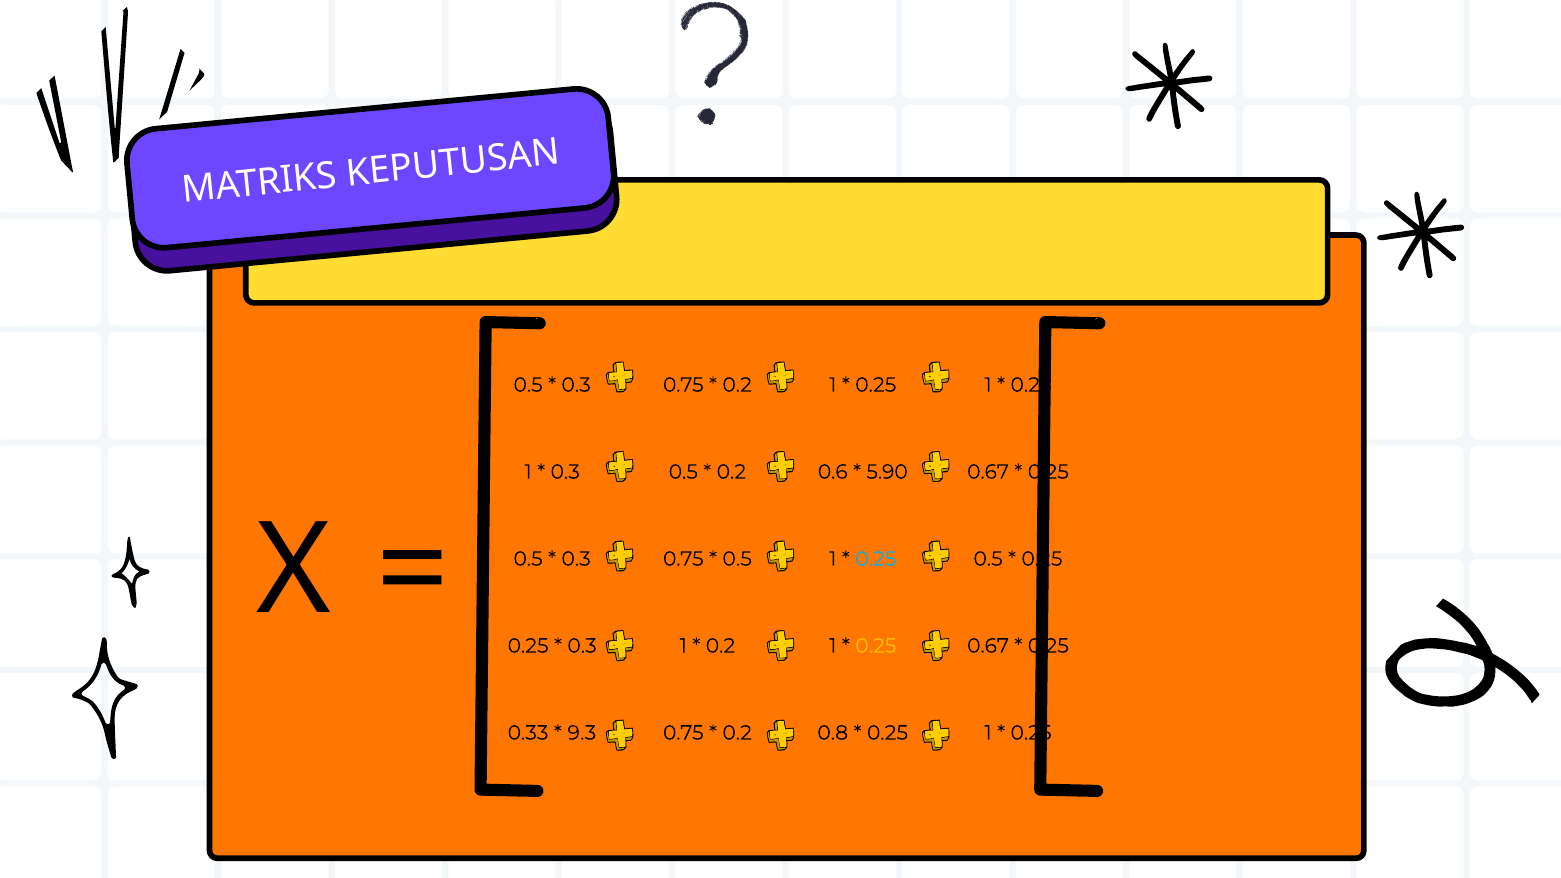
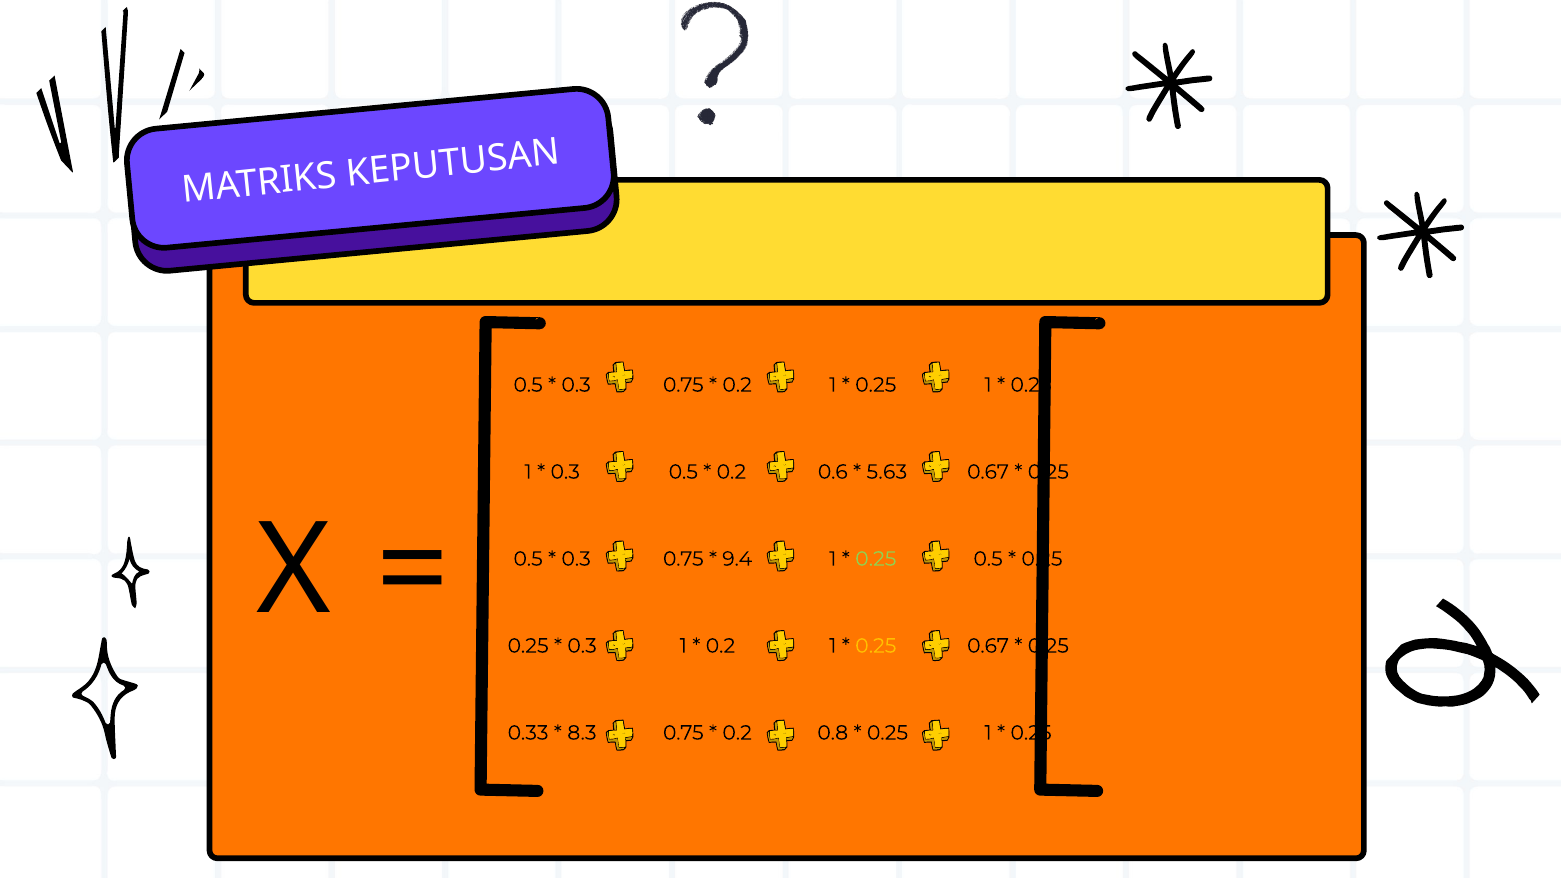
5.90: 5.90 -> 5.63 (887, 472)
0.5: 0.5 -> 9.4 (737, 559)
0.25 colour: light blue -> light green (876, 559)
9.3: 9.3 -> 8.3 (582, 733)
